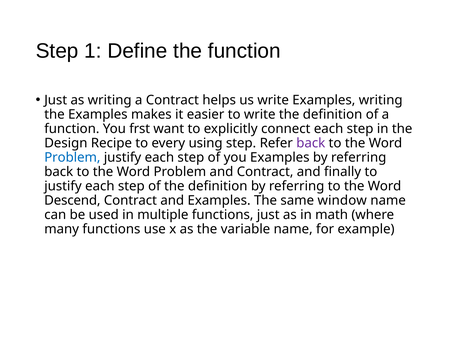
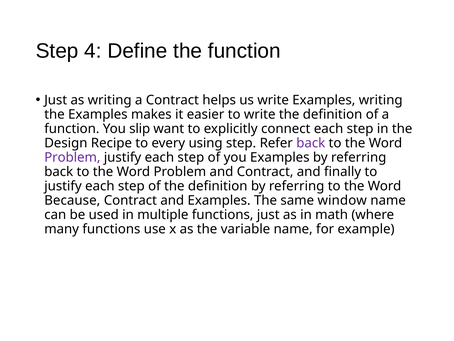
1: 1 -> 4 (93, 51)
frst: frst -> slip (140, 129)
Problem colour: blue -> purple (72, 157)
Descend: Descend -> Because (72, 200)
